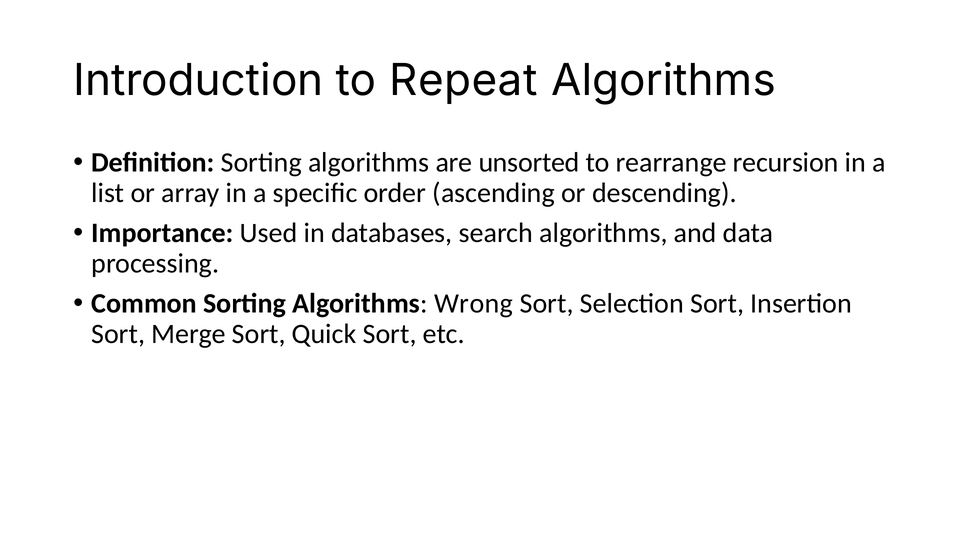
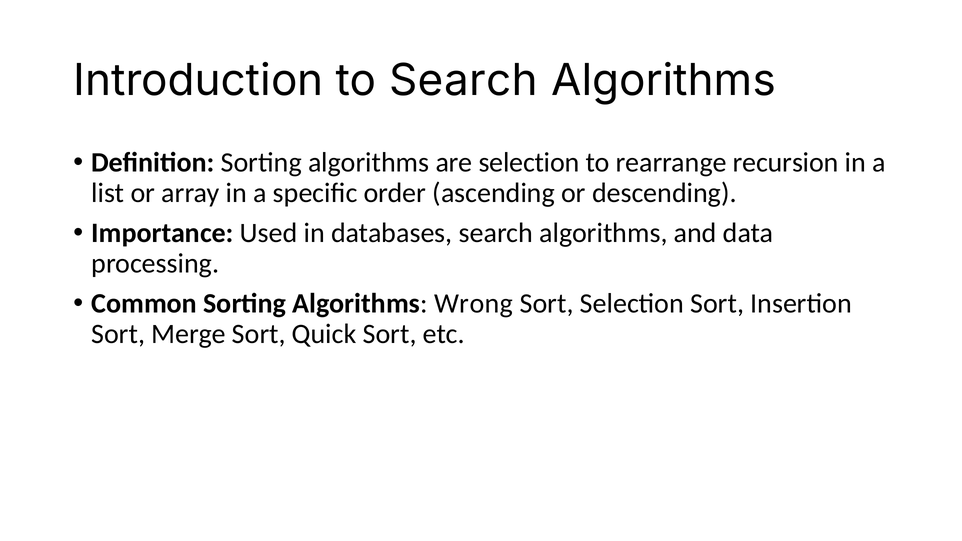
to Repeat: Repeat -> Search (464, 81)
are unsorted: unsorted -> selection (529, 163)
